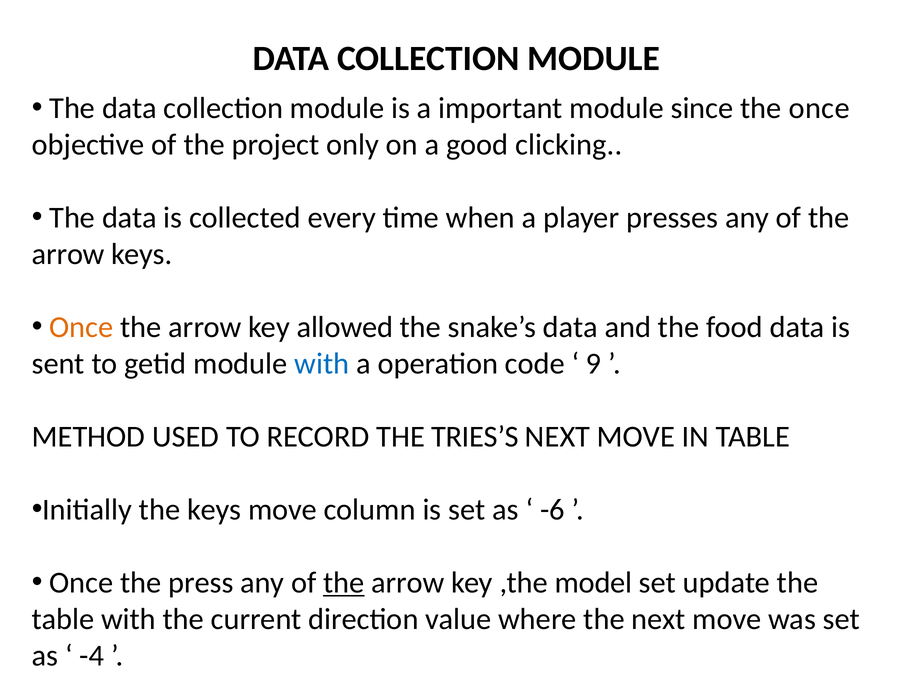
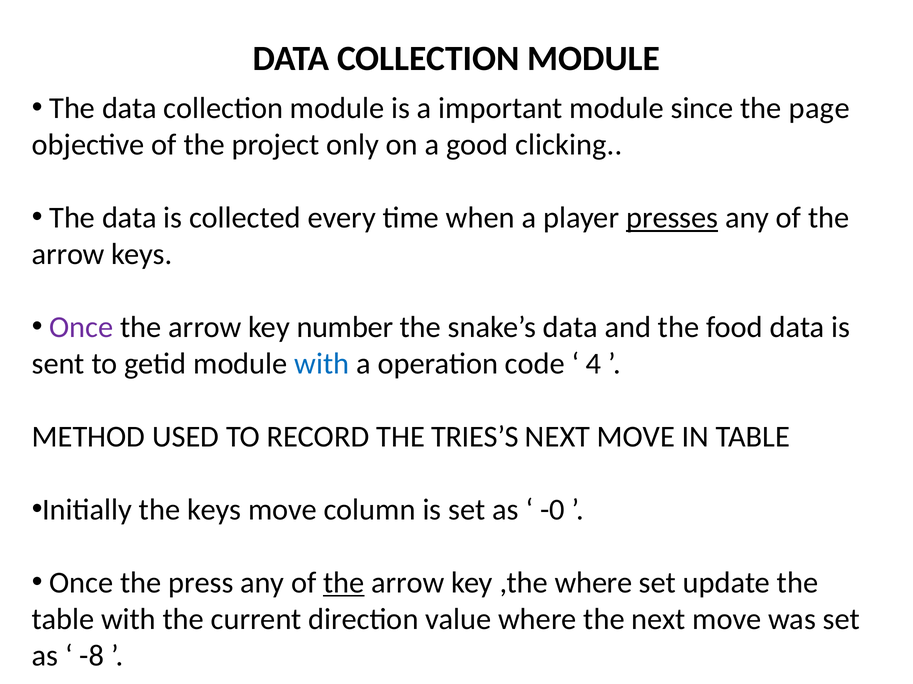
the once: once -> page (819, 109)
presses underline: none -> present (672, 218)
Once colour: orange -> purple (81, 328)
allowed: allowed -> number (345, 328)
9: 9 -> 4 (594, 364)
-6: -6 -> -0 (552, 510)
,the model: model -> where (594, 583)
-4: -4 -> -8 (92, 656)
